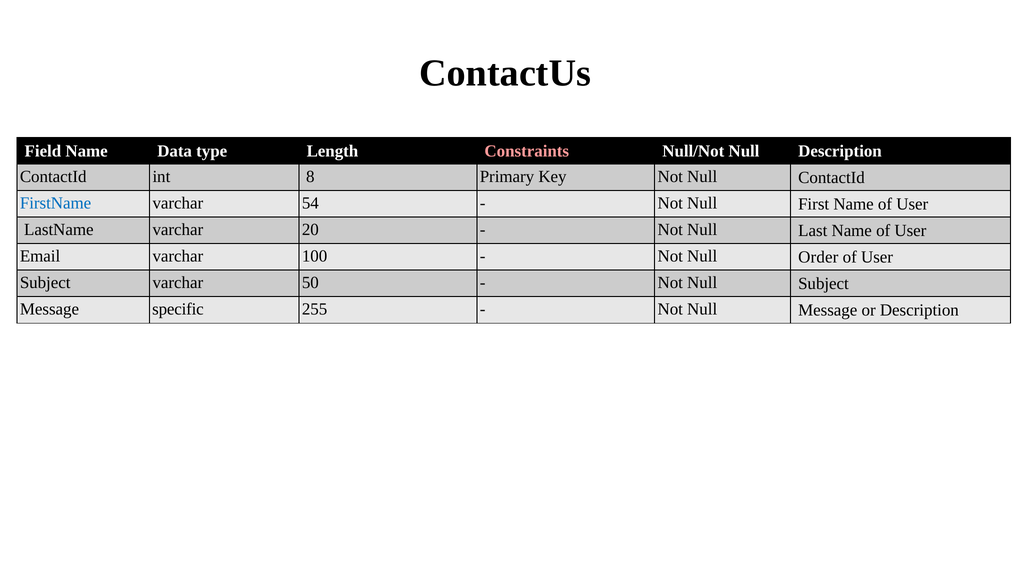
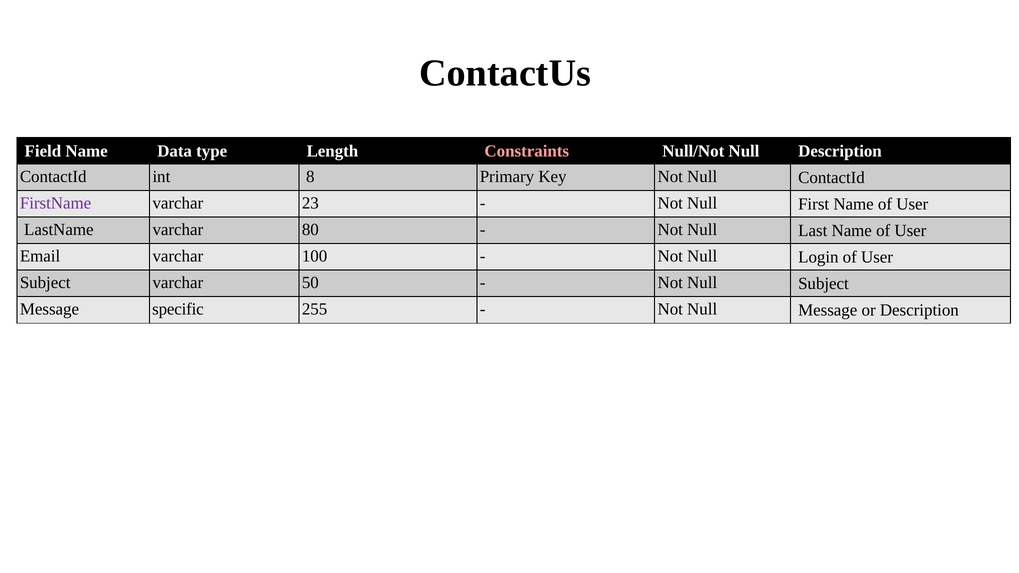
FirstName colour: blue -> purple (56, 203)
54: 54 -> 23 (310, 203)
20: 20 -> 80 (310, 230)
Order: Order -> Login (818, 257)
